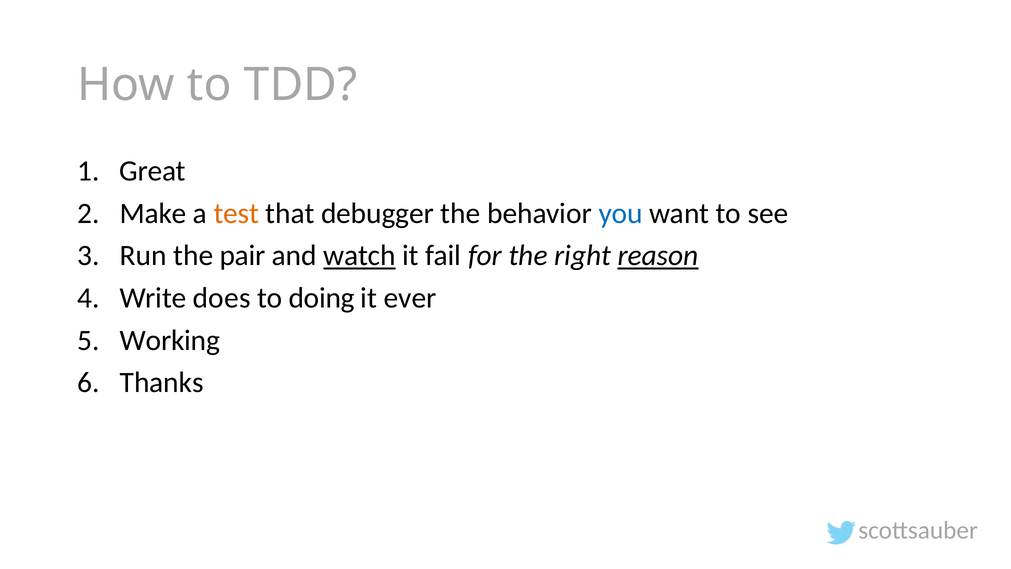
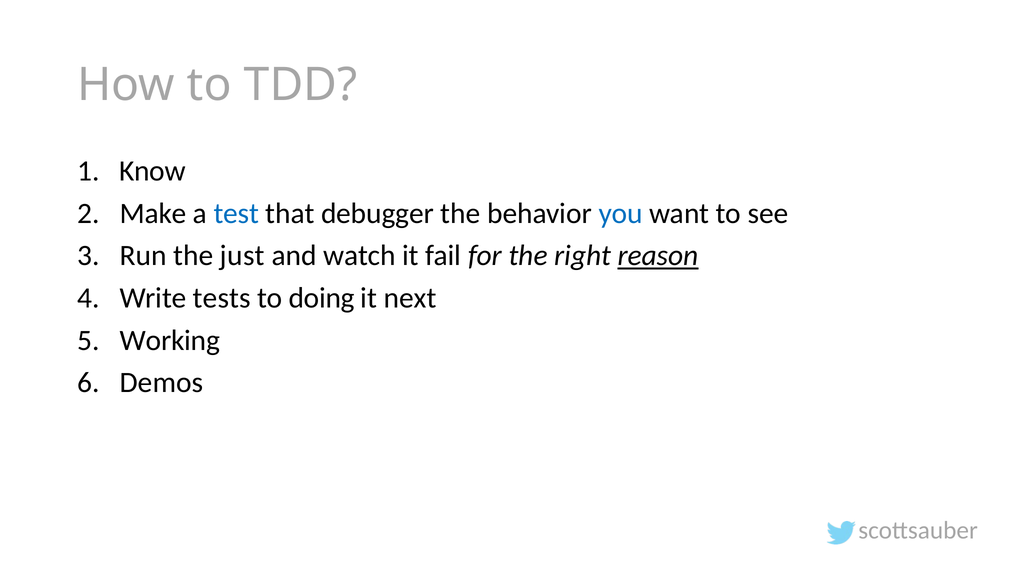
Great: Great -> Know (153, 171)
test colour: orange -> blue (236, 213)
pair: pair -> just (242, 256)
watch underline: present -> none (359, 256)
does: does -> tests (222, 298)
ever: ever -> next (410, 298)
Thanks: Thanks -> Demos (162, 383)
